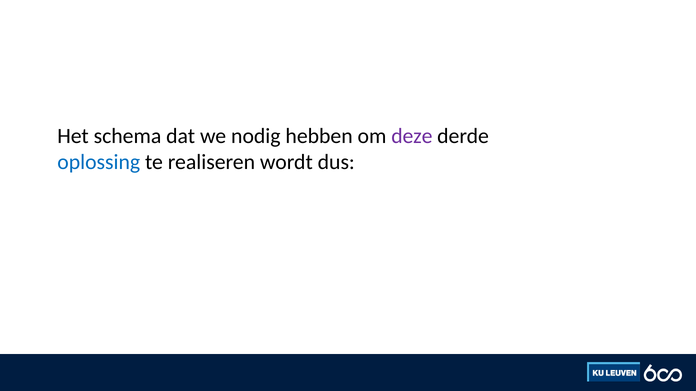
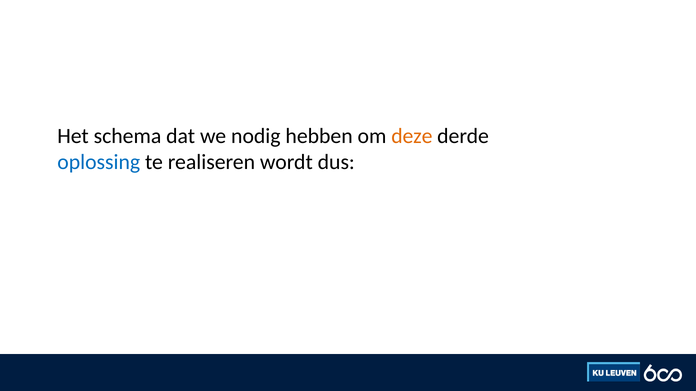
deze colour: purple -> orange (412, 136)
